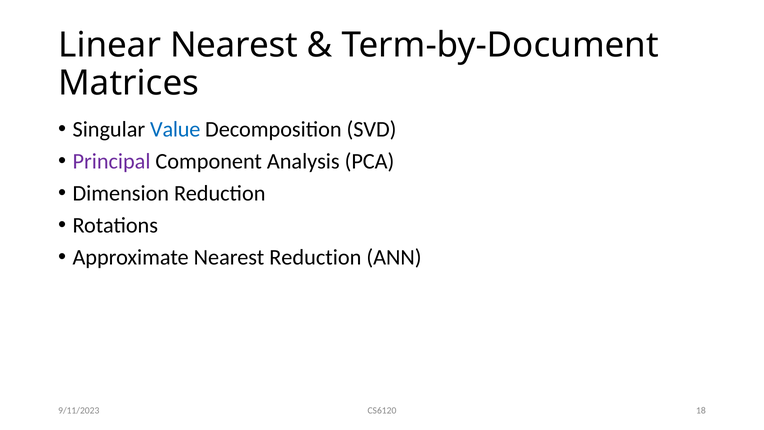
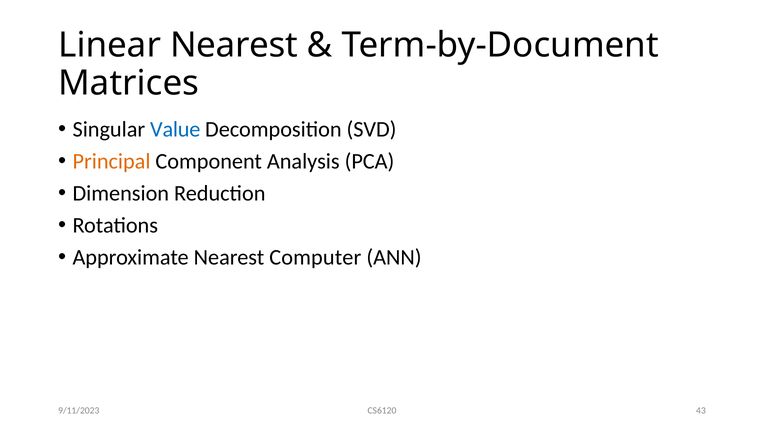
Principal colour: purple -> orange (112, 161)
Nearest Reduction: Reduction -> Computer (315, 257)
18: 18 -> 43 (701, 410)
